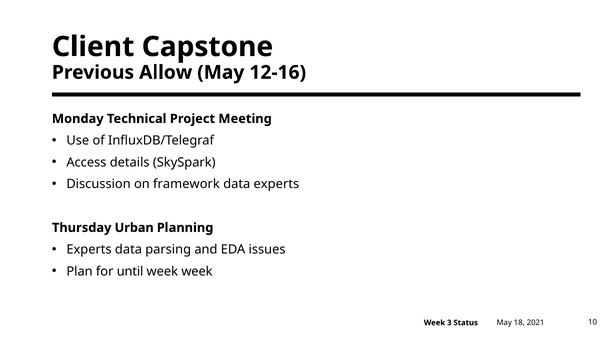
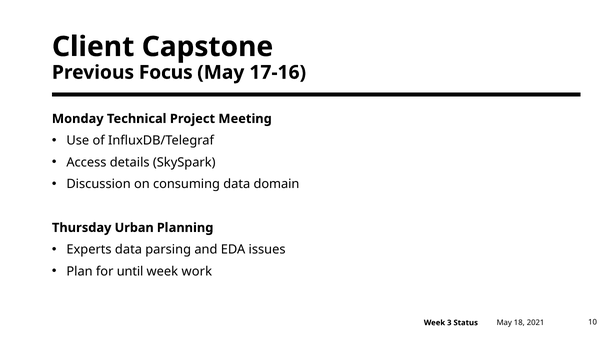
Allow: Allow -> Focus (166, 73)
12-16: 12-16 -> 17-16 (278, 73)
framework: framework -> consuming (187, 184)
data experts: experts -> domain (276, 184)
week week: week -> work (197, 272)
